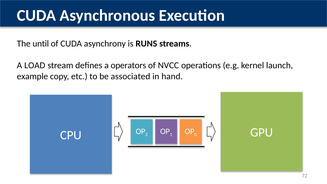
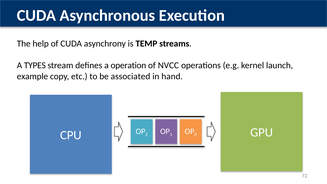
until: until -> help (41, 44)
RUNS: RUNS -> TEMP (146, 44)
LOAD: LOAD -> TYPES (35, 65)
operators: operators -> operation (128, 65)
